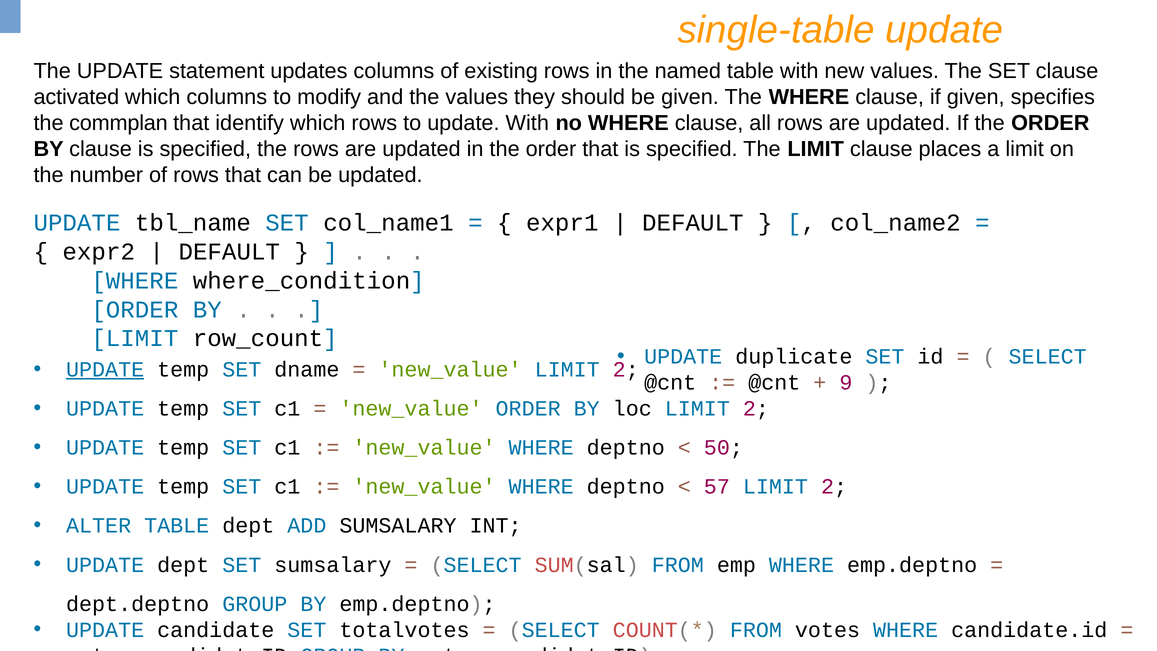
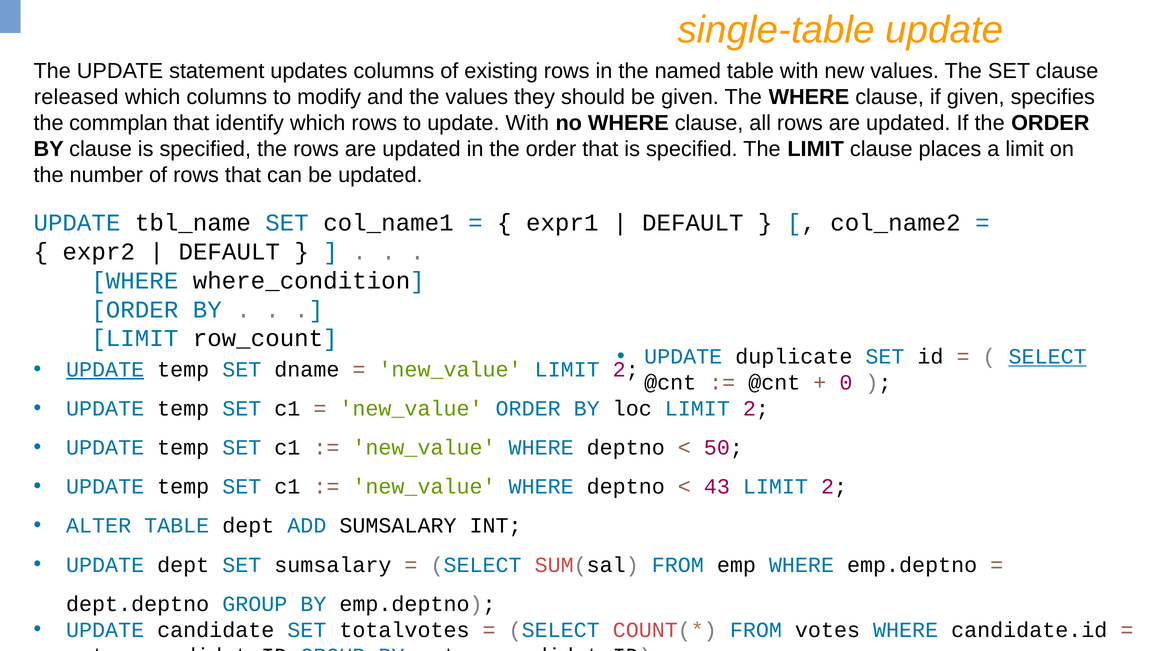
activated: activated -> released (76, 97)
SELECT underline: none -> present (1048, 356)
9: 9 -> 0 (846, 383)
57: 57 -> 43 (717, 487)
